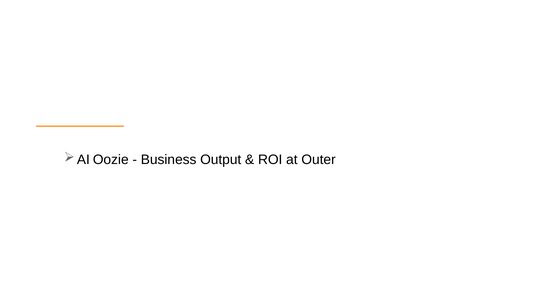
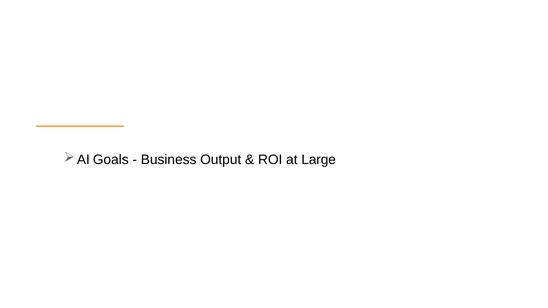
Oozie: Oozie -> Goals (111, 160)
Outer: Outer -> Large (319, 160)
